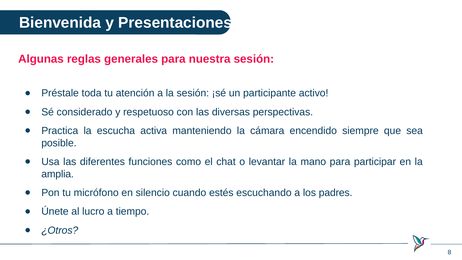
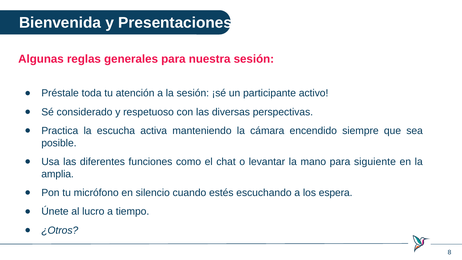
participar: participar -> siguiente (375, 162)
padres: padres -> espera (336, 193)
